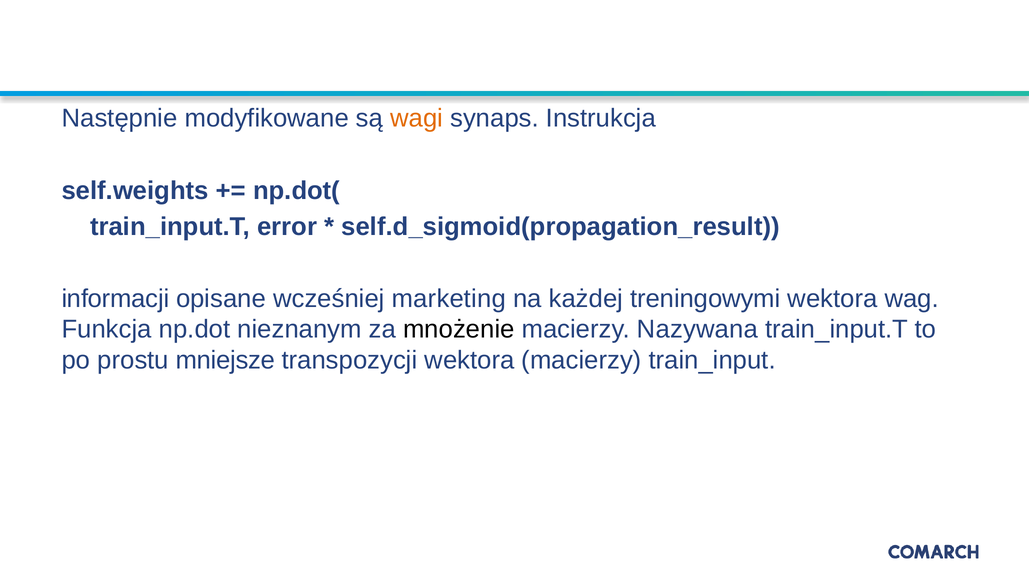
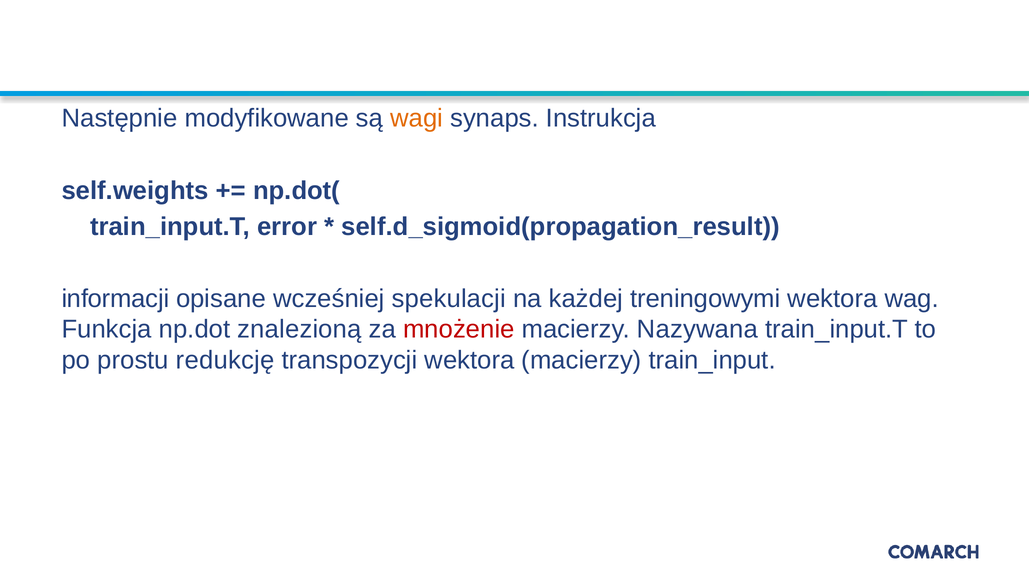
marketing: marketing -> spekulacji (449, 299)
nieznanym: nieznanym -> znalezioną (299, 329)
mnożenie colour: black -> red (459, 329)
mniejsze: mniejsze -> redukcję (225, 360)
